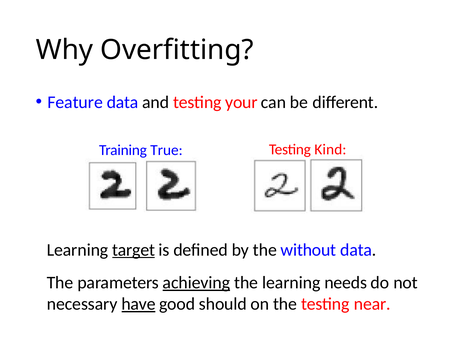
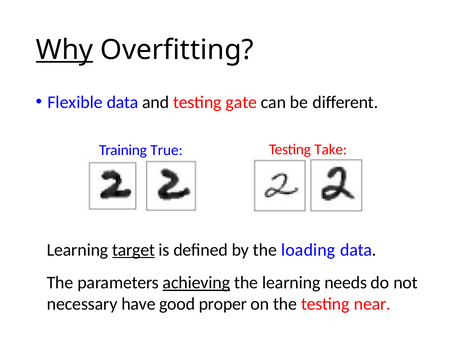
Why underline: none -> present (65, 50)
Feature: Feature -> Flexible (75, 102)
your: your -> gate (241, 102)
Kind: Kind -> Take (331, 149)
without: without -> loading (308, 250)
have underline: present -> none (139, 304)
should: should -> proper (223, 304)
